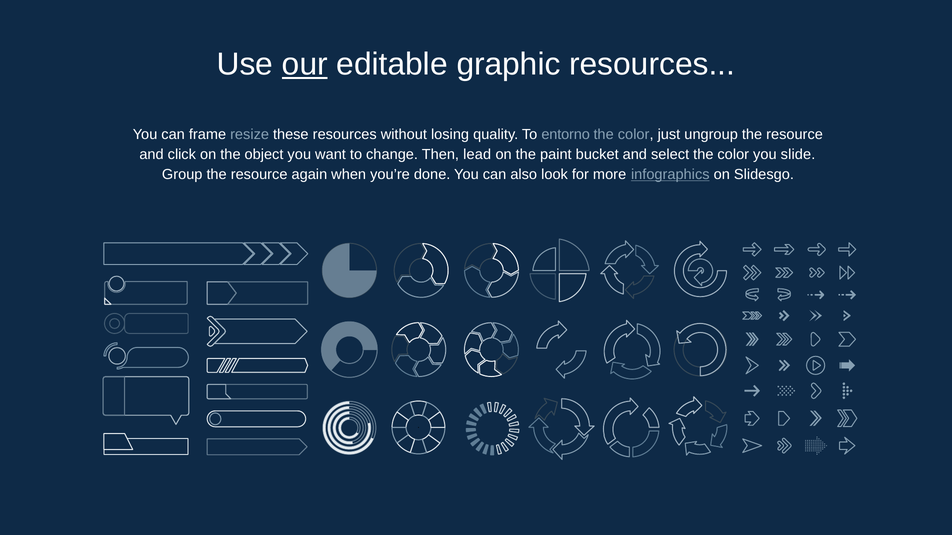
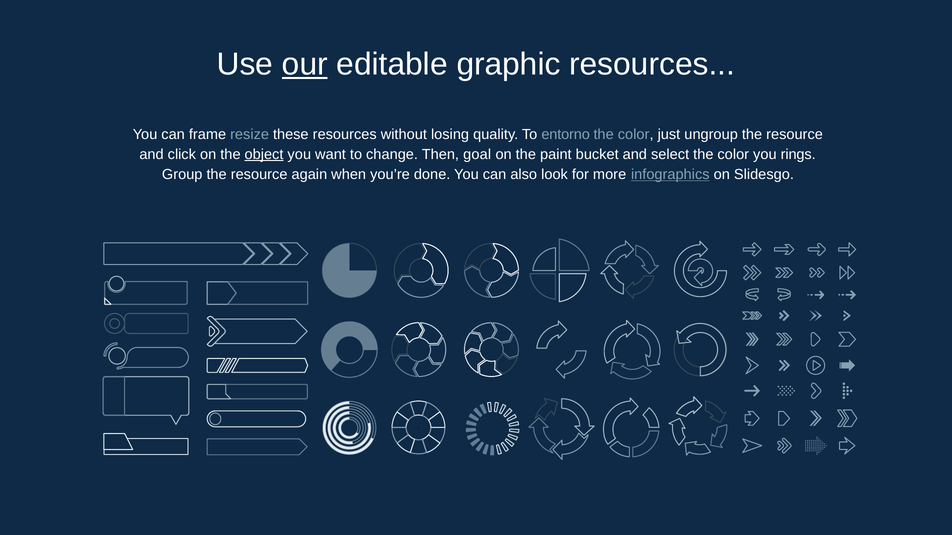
object underline: none -> present (264, 155)
lead: lead -> goal (477, 155)
slide: slide -> rings (798, 155)
